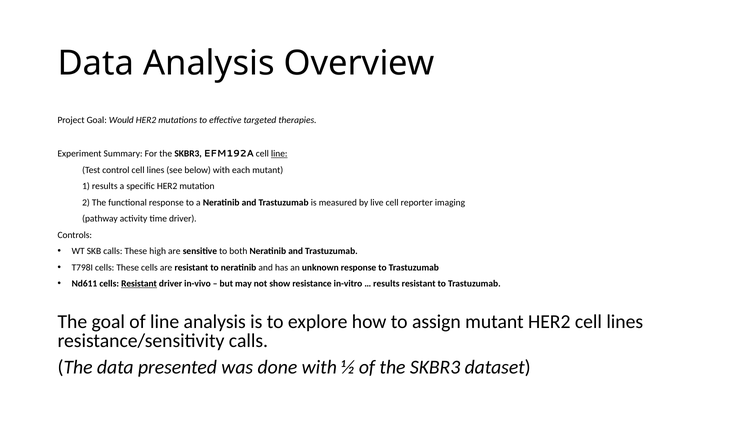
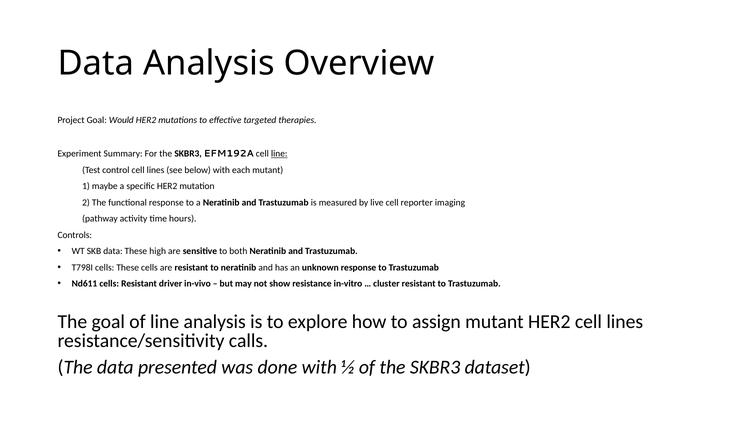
1 results: results -> maybe (105, 186)
time driver: driver -> hours (183, 219)
SKB calls: calls -> data (113, 251)
Resistant underline: present -> none (139, 283)
results: results -> cluster (386, 283)
